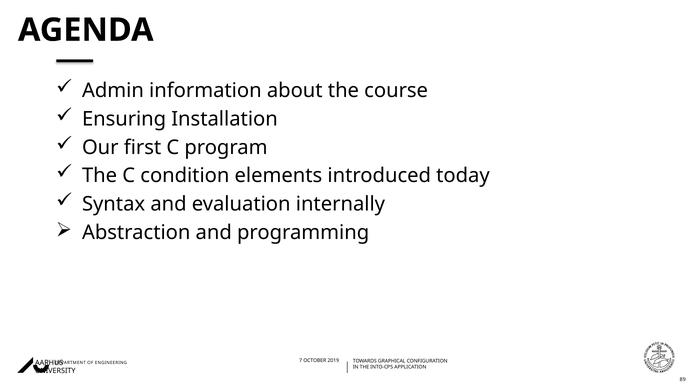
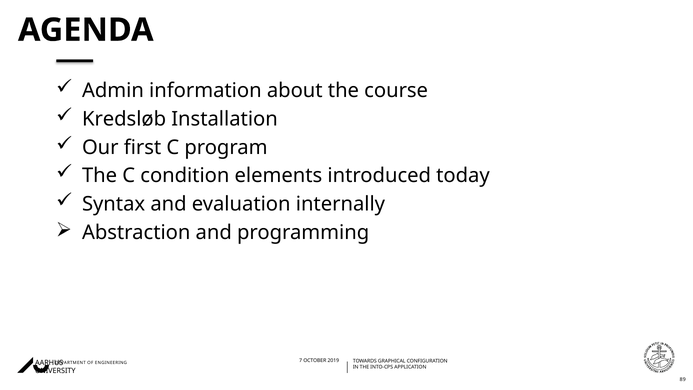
Ensuring: Ensuring -> Kredsløb (124, 119)
